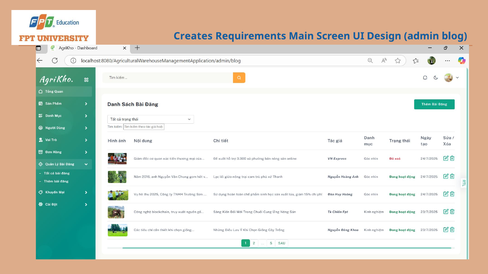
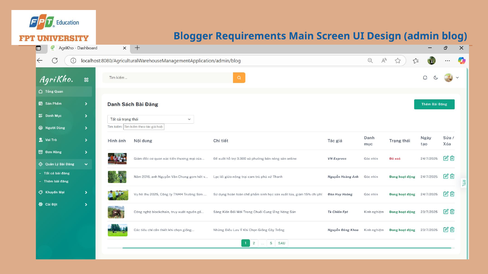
Creates: Creates -> Blogger (193, 36)
